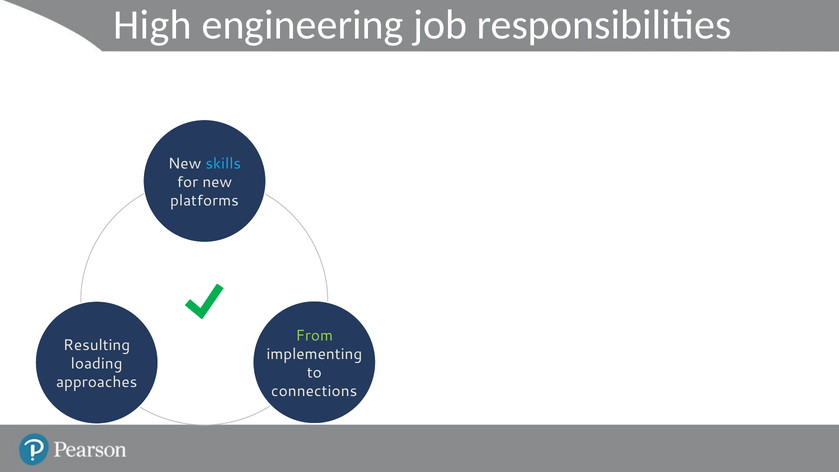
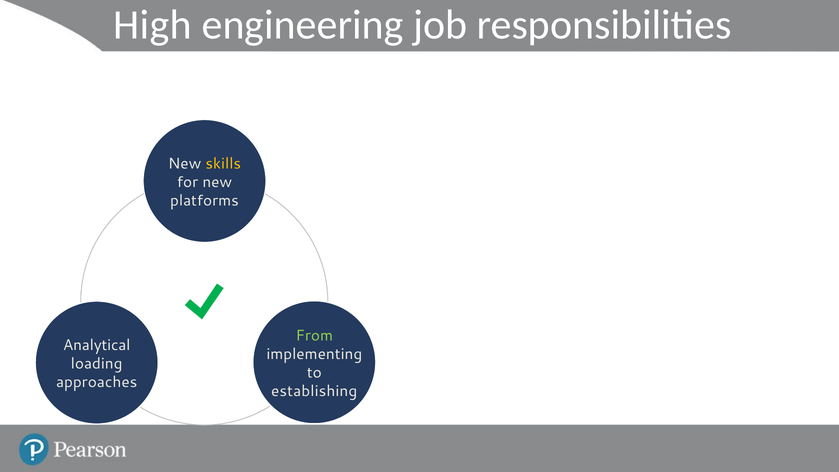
skills colour: light blue -> yellow (223, 164)
Resulting: Resulting -> Analytical (97, 345)
connections: connections -> establishing (314, 391)
